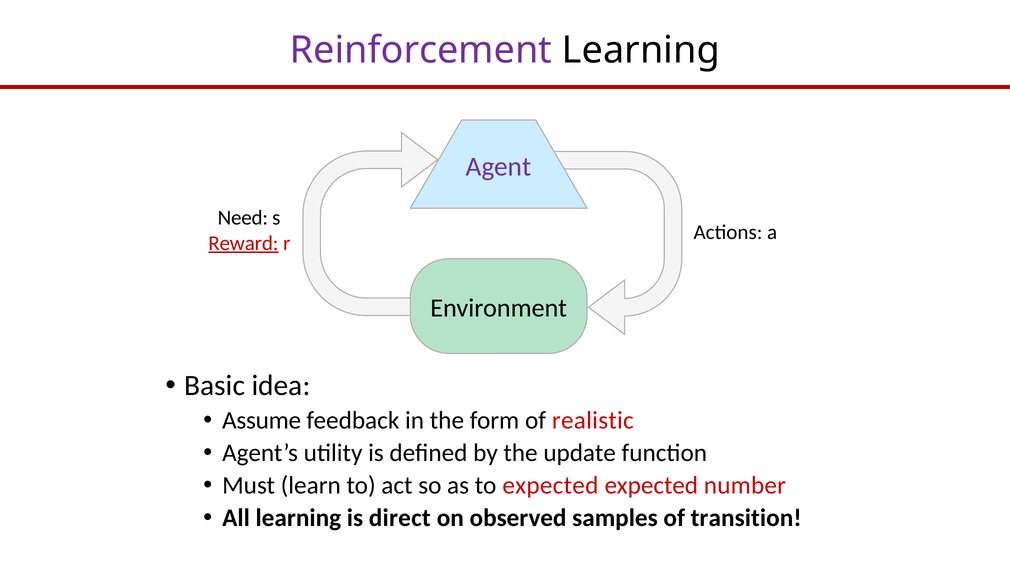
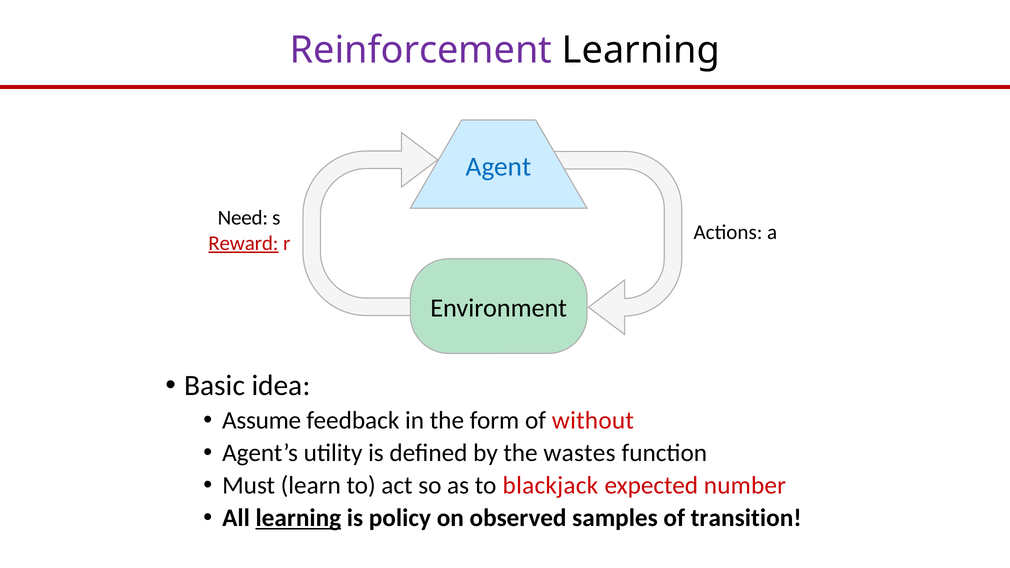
Agent colour: purple -> blue (499, 167)
realistic: realistic -> without (593, 420)
update: update -> wastes (579, 453)
to expected: expected -> blackjack (550, 485)
learning underline: none -> present (298, 518)
direct: direct -> policy (400, 518)
